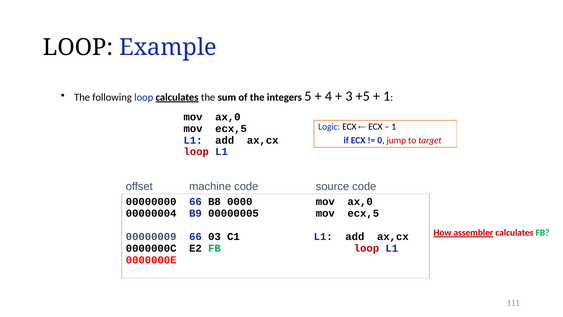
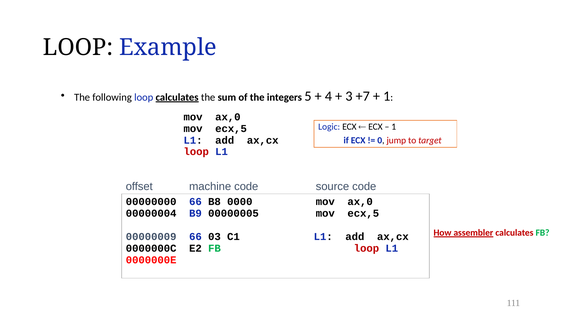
+5: +5 -> +7 (363, 96)
